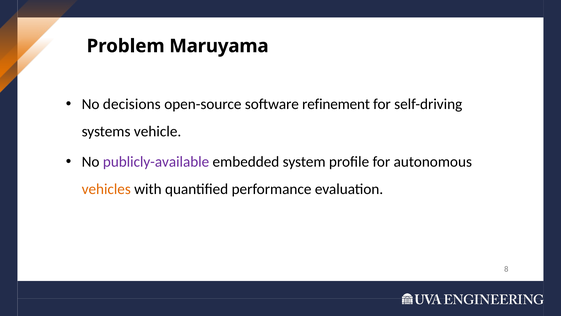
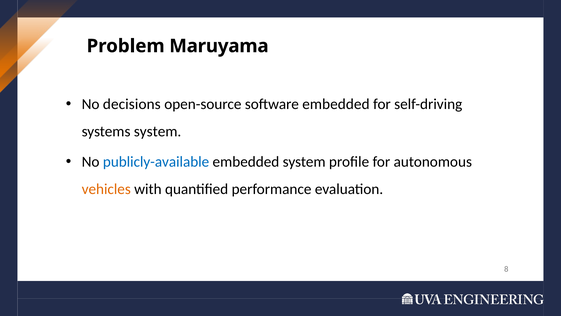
software refinement: refinement -> embedded (336, 104)
systems vehicle: vehicle -> system (158, 131)
publicly-available colour: purple -> blue (156, 162)
